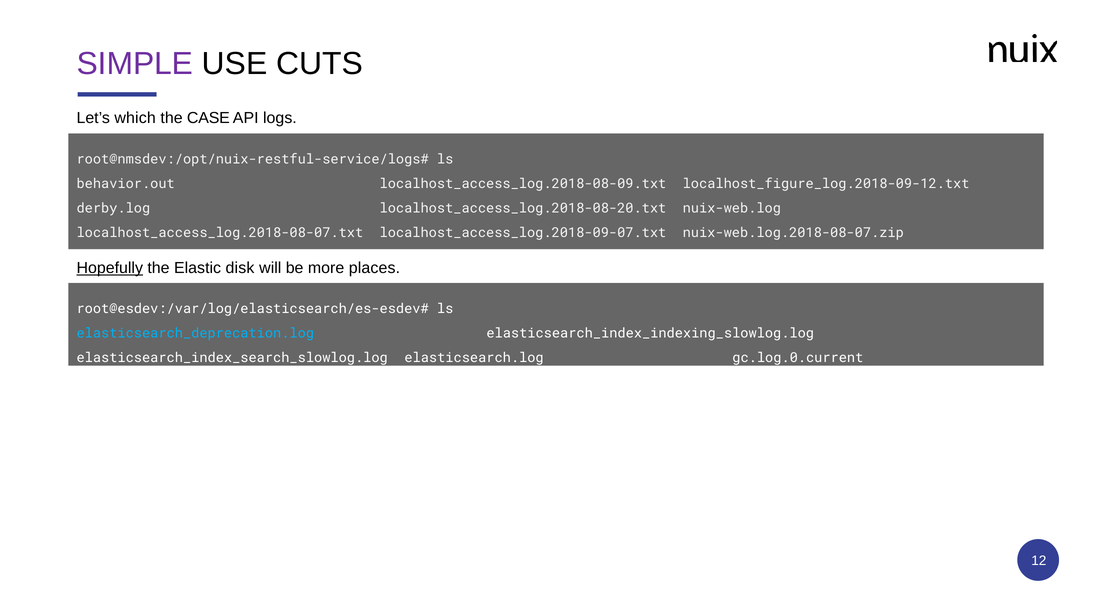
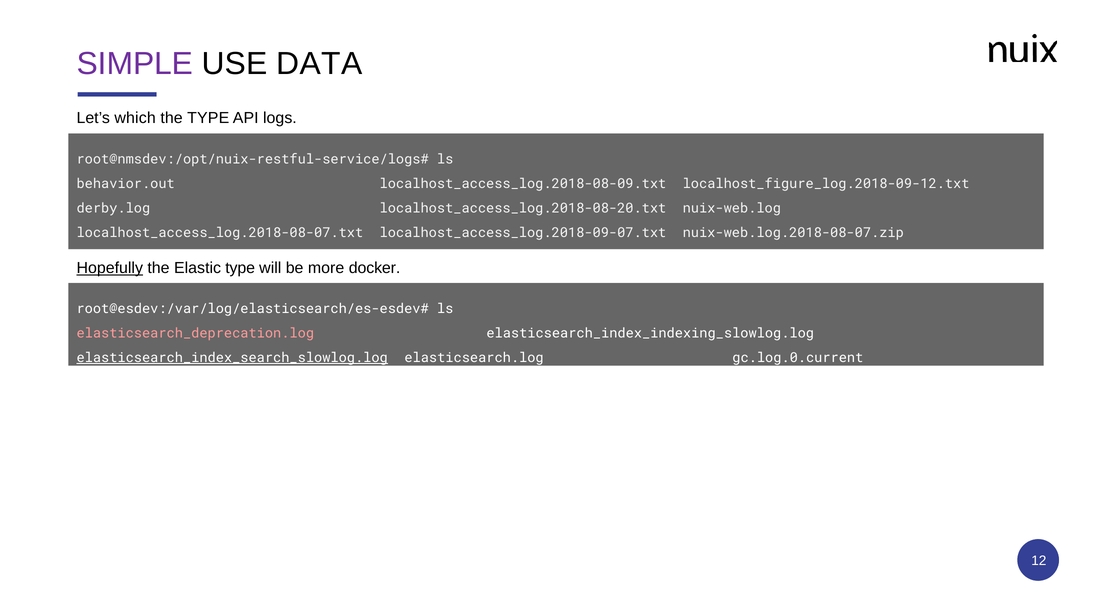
CUTS: CUTS -> DATA (319, 64)
the CASE: CASE -> TYPE (208, 118)
Elastic disk: disk -> type (240, 268)
places: places -> docker (375, 268)
elasticsearch_deprecation.log colour: light blue -> pink (195, 333)
elasticsearch_index_search_slowlog.log underline: none -> present (232, 358)
